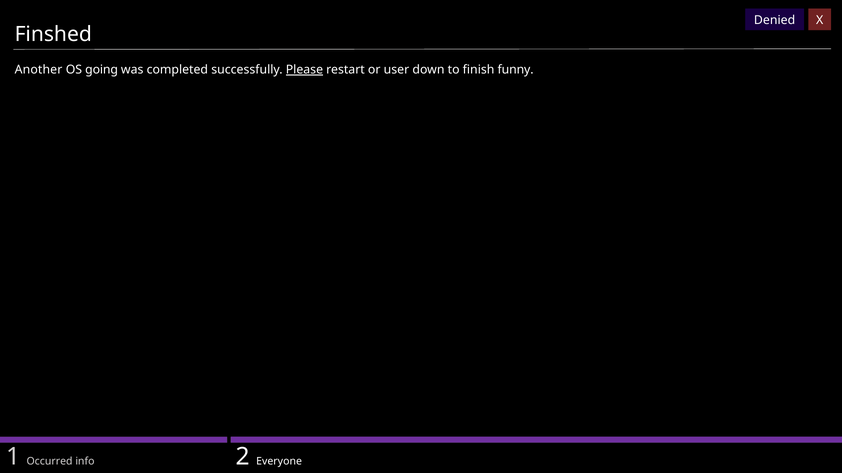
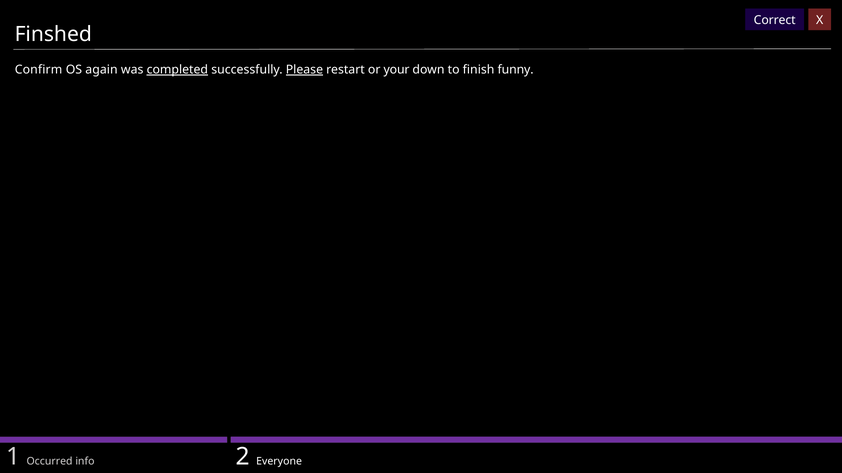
Denied: Denied -> Correct (775, 20)
Another: Another -> Confirm (39, 70)
going: going -> again (102, 70)
completed underline: none -> present (177, 70)
user: user -> your (397, 70)
